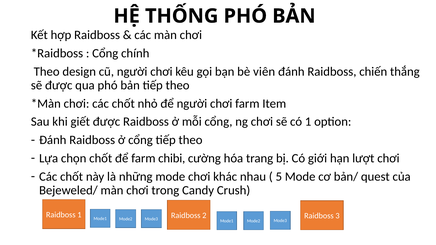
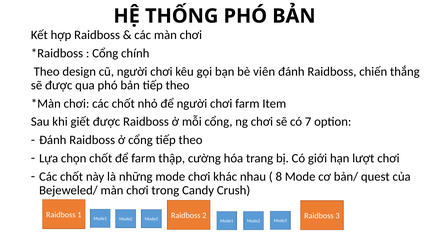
có 1: 1 -> 7 (308, 122)
chibi: chibi -> thập (172, 158)
5: 5 -> 8 (279, 177)
